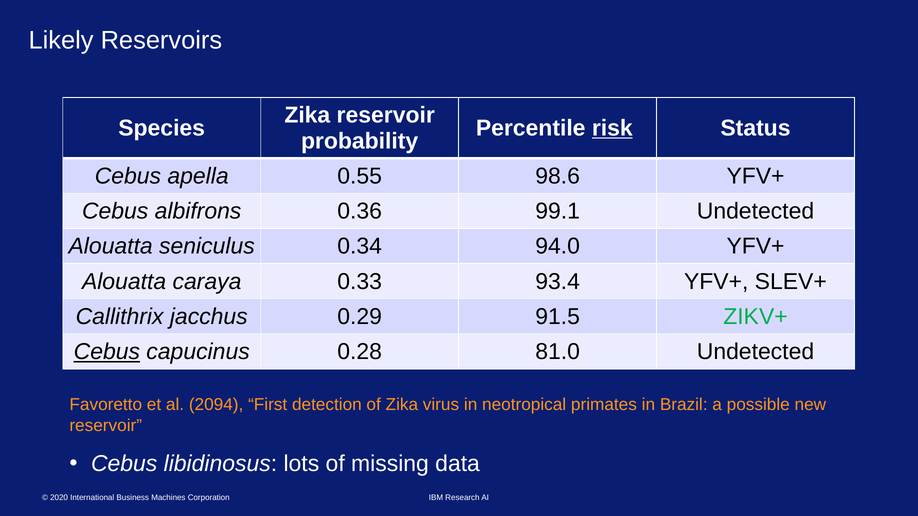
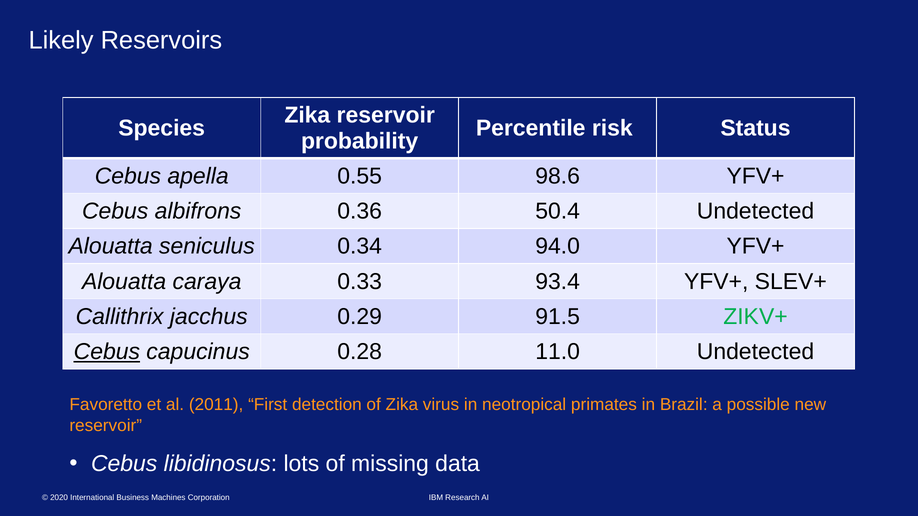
risk underline: present -> none (612, 128)
99.1: 99.1 -> 50.4 (558, 211)
81.0: 81.0 -> 11.0 (558, 352)
2094: 2094 -> 2011 (216, 405)
